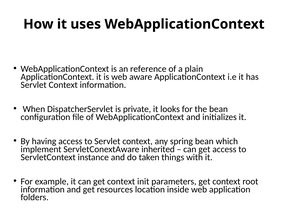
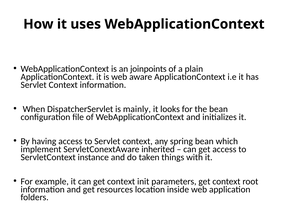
reference: reference -> joinpoints (148, 69)
private: private -> mainly (137, 109)
